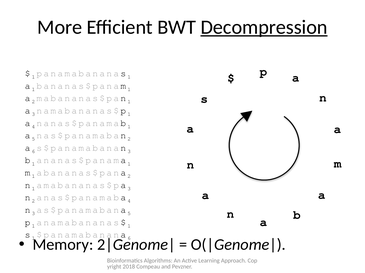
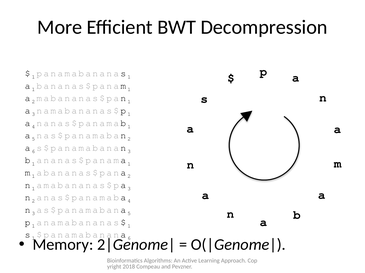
Decompression underline: present -> none (264, 27)
